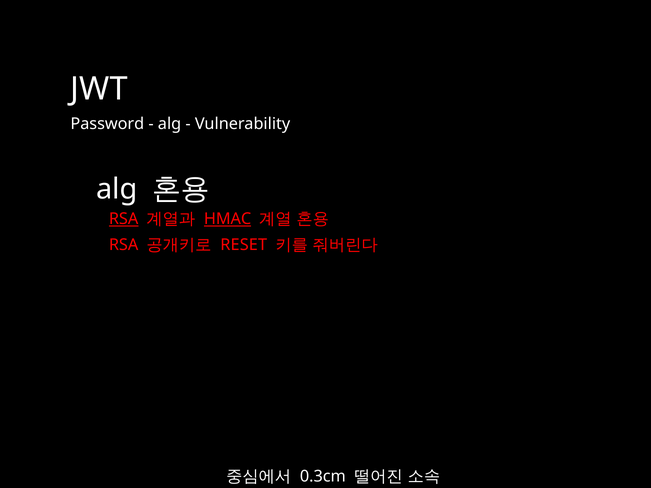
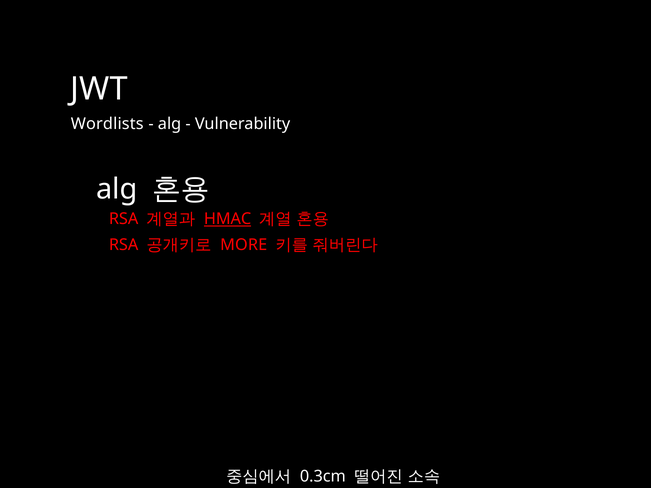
Password: Password -> Wordlists (107, 124)
RSA underline: present -> none (124, 219)
RESET: RESET -> MORE (244, 245)
